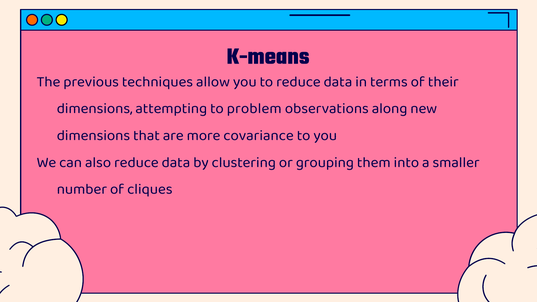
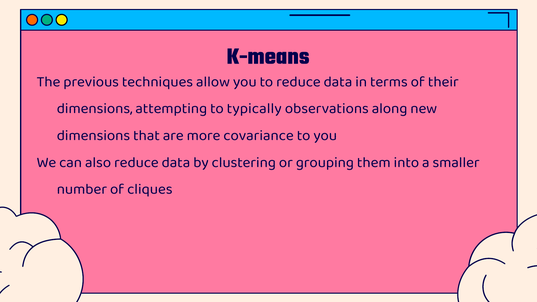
problem: problem -> typically (254, 108)
